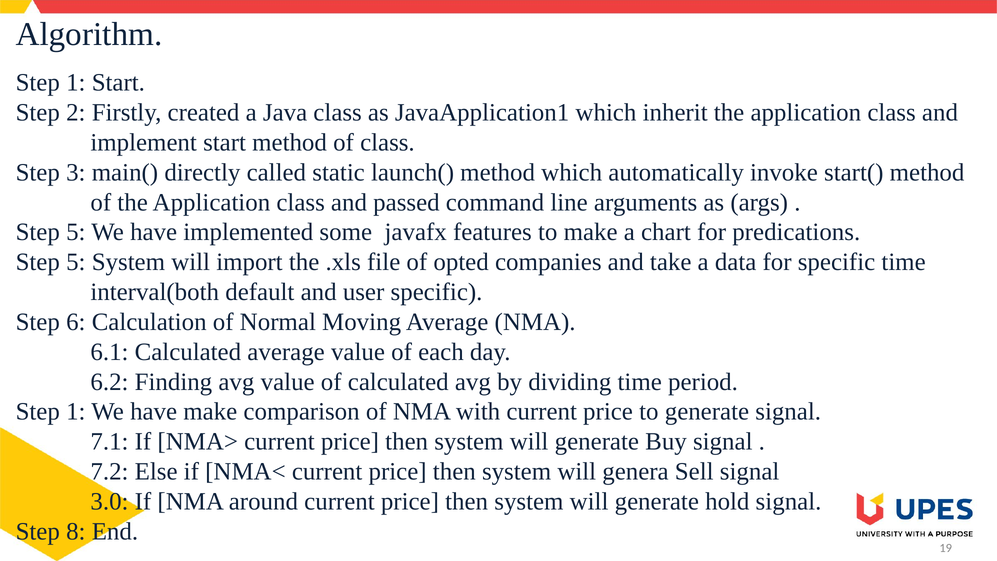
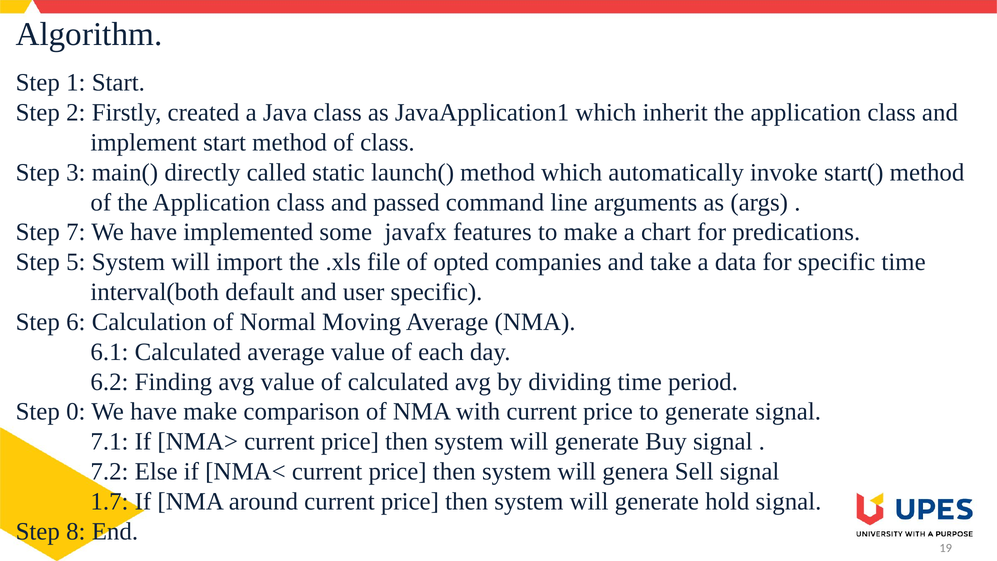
5: 5 -> 7 (76, 232)
1: 1 -> 0 (76, 412)
3.0: 3.0 -> 1.7 (109, 501)
